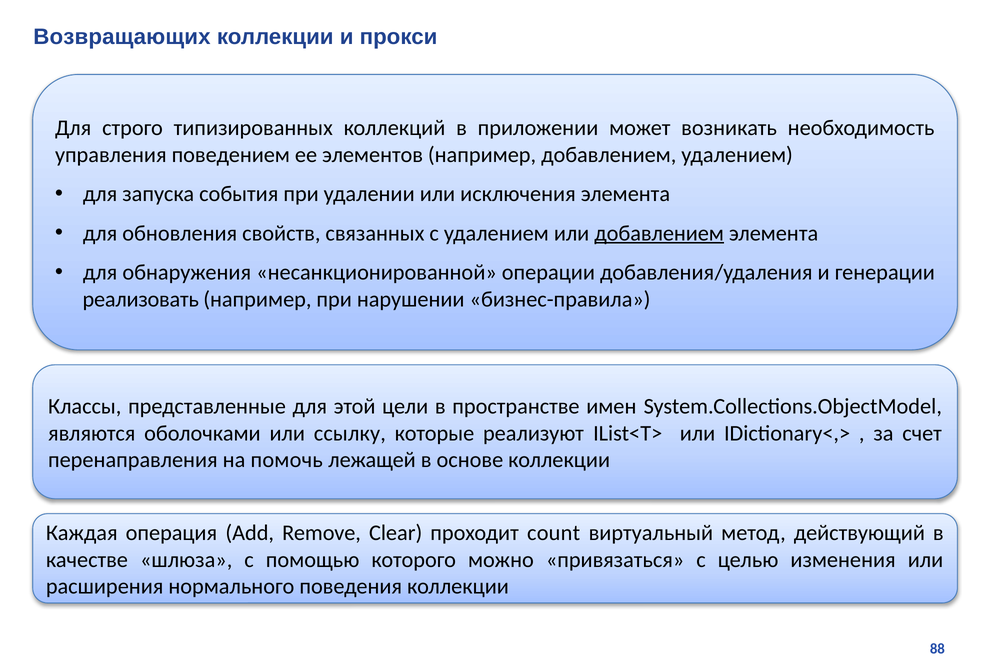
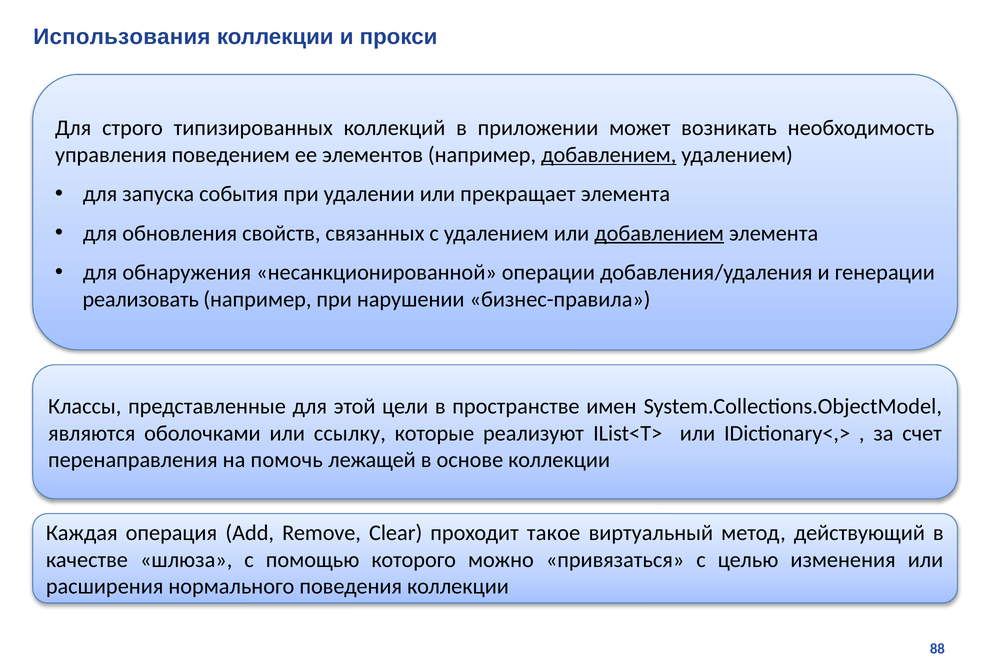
Возвращающих: Возвращающих -> Использования (122, 37)
добавлением underline: none -> present (609, 155)
исключения: исключения -> прекращает (518, 194)
count: count -> такое (554, 533)
